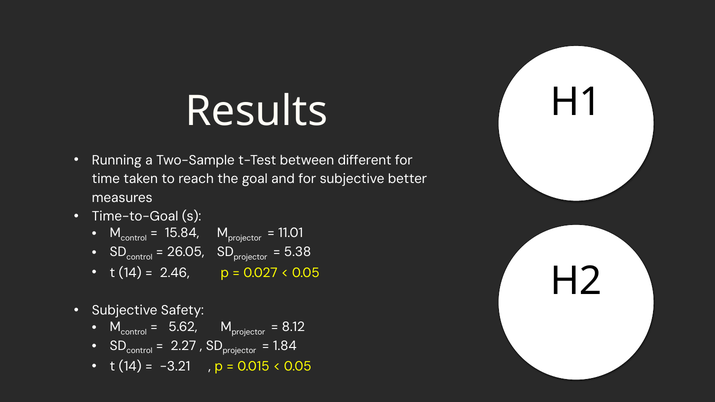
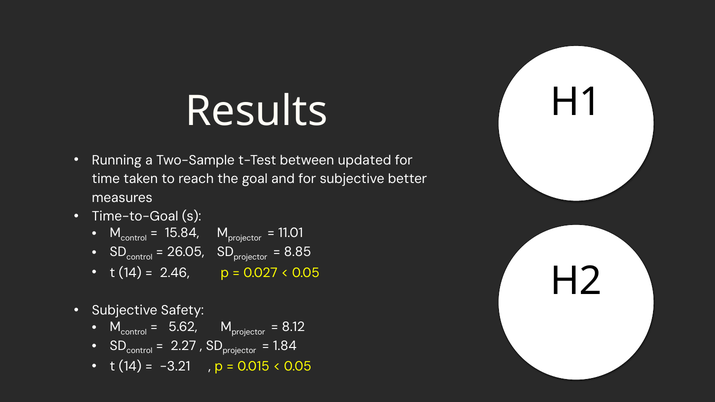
different: different -> updated (365, 160)
5.38: 5.38 -> 8.85 (298, 252)
